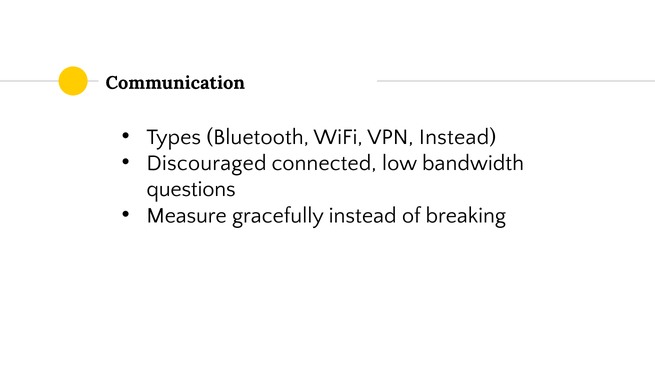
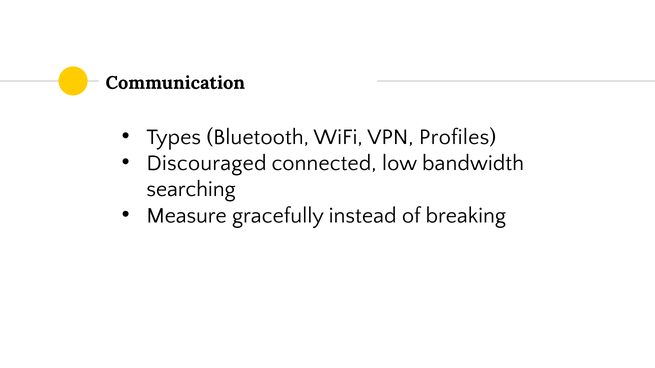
VPN Instead: Instead -> Profiles (458, 137)
questions: questions -> searching (191, 189)
